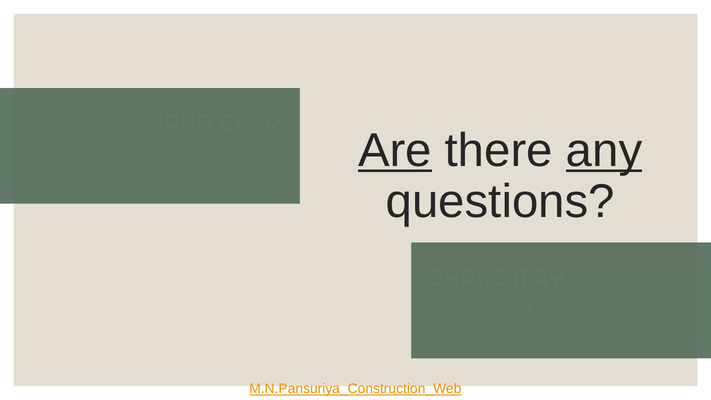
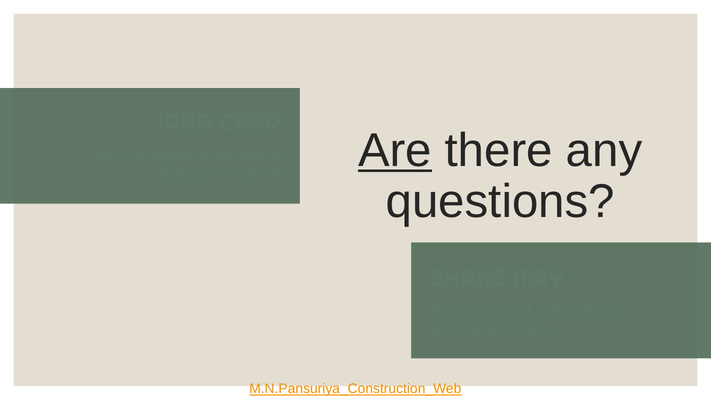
any underline: present -> none (604, 150)
